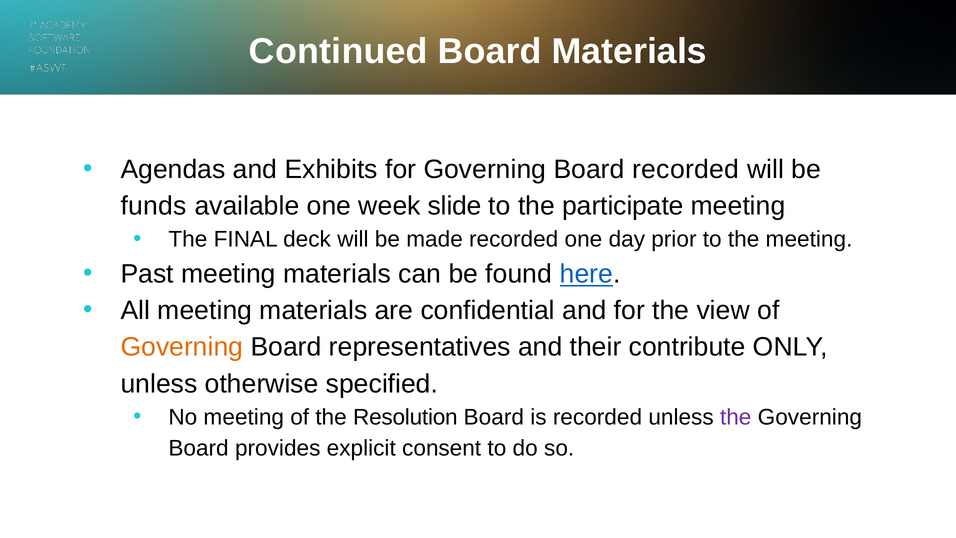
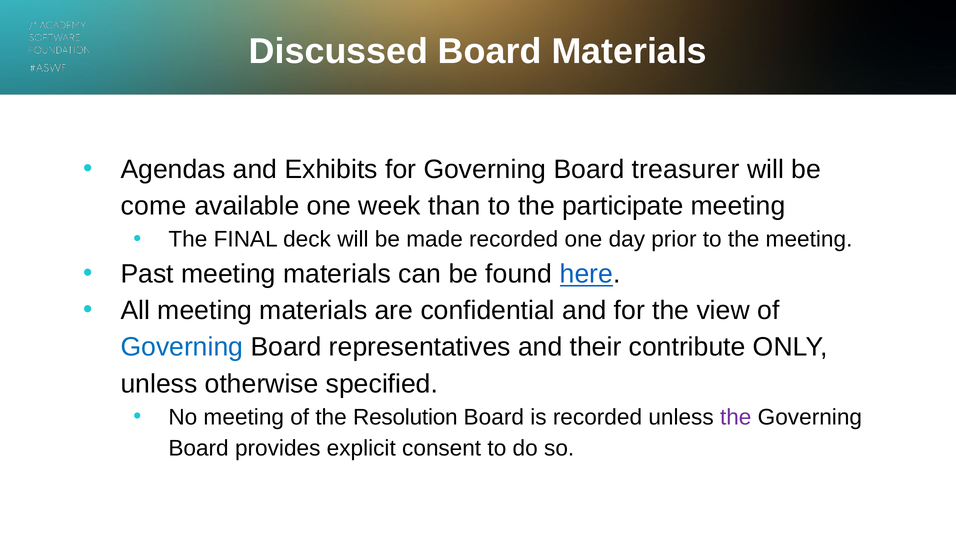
Continued: Continued -> Discussed (338, 51)
Board recorded: recorded -> treasurer (686, 169)
funds: funds -> come (154, 206)
slide: slide -> than (454, 206)
Governing colour: orange -> blue (182, 347)
